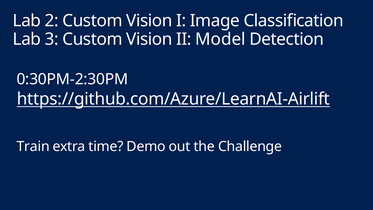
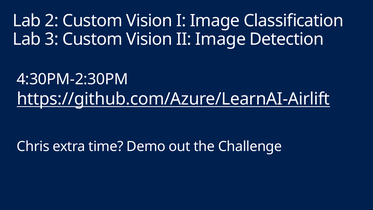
II Model: Model -> Image (221, 39)
0:30PM-2:30PM: 0:30PM-2:30PM -> 4:30PM-2:30PM (72, 79)
Train: Train -> Chris (33, 146)
